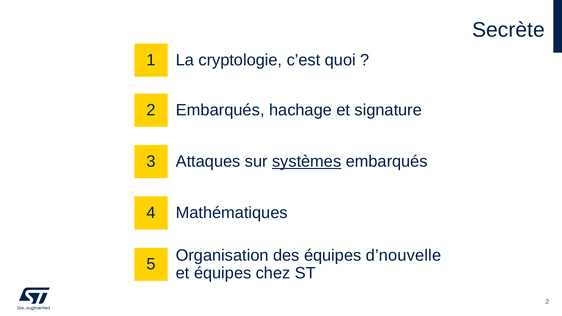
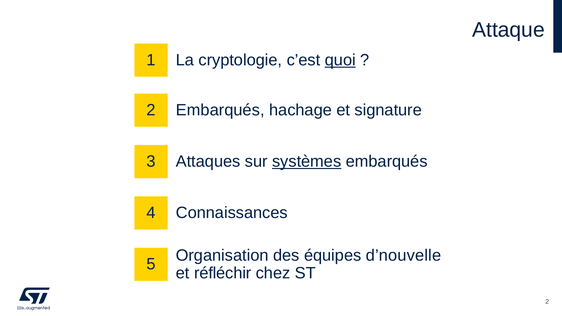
Secrète: Secrète -> Attaque (508, 30)
quoi underline: none -> present (340, 60)
Mathématiques: Mathématiques -> Connaissances (232, 213)
et équipes: équipes -> réfléchir (223, 273)
